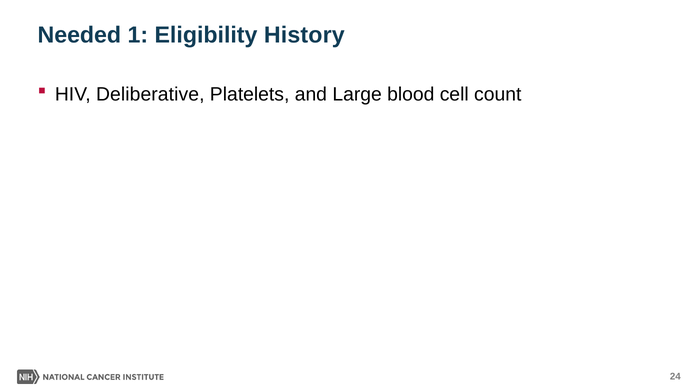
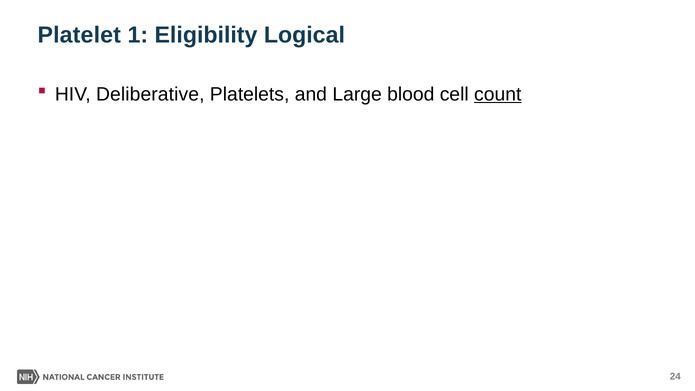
Needed: Needed -> Platelet (79, 35)
History: History -> Logical (304, 35)
count underline: none -> present (498, 94)
